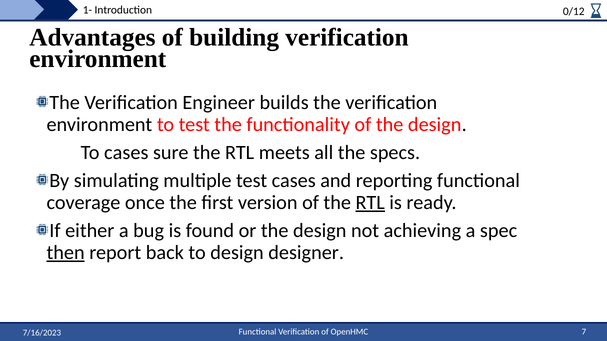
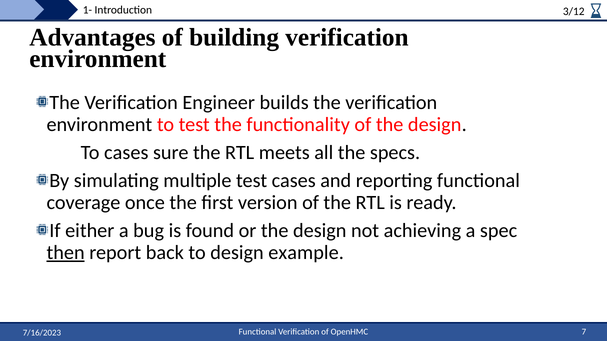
0/12: 0/12 -> 3/12 (574, 11)
RTL underline: present -> none (370, 203)
designer: designer -> example (306, 253)
